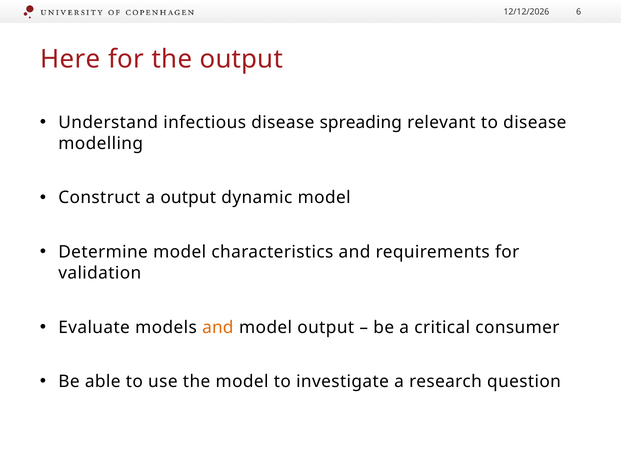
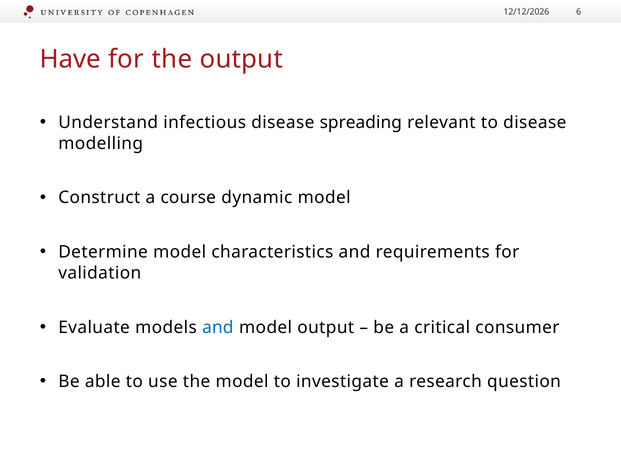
Here: Here -> Have (70, 59)
a output: output -> course (188, 198)
and colour: orange -> blue (218, 327)
